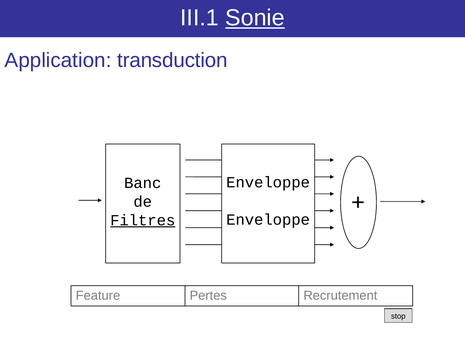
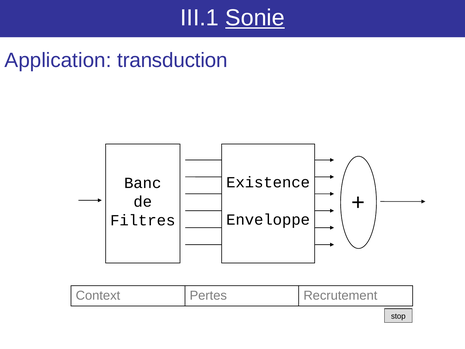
Enveloppe: Enveloppe -> Existence (268, 182)
Filtres underline: present -> none (143, 220)
Feature: Feature -> Context (98, 295)
